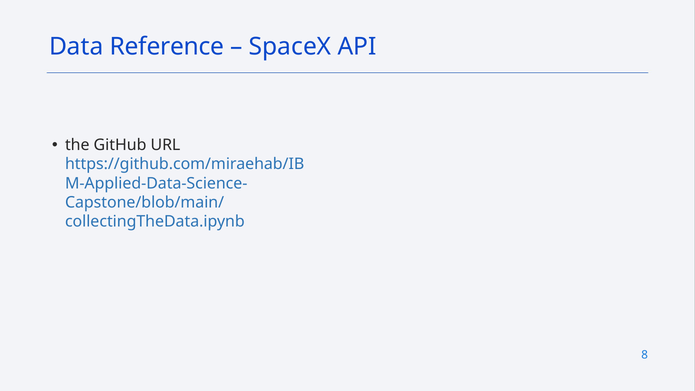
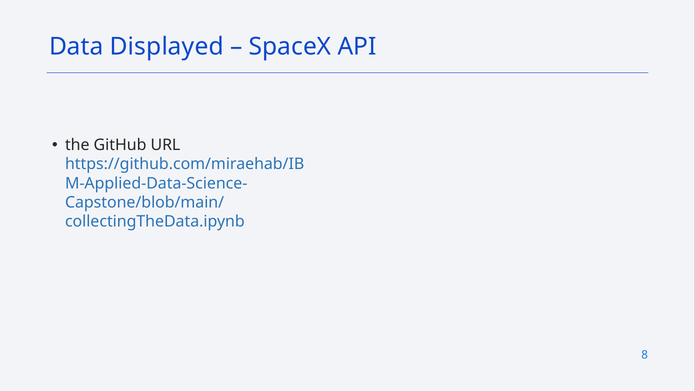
Reference: Reference -> Displayed (167, 46)
